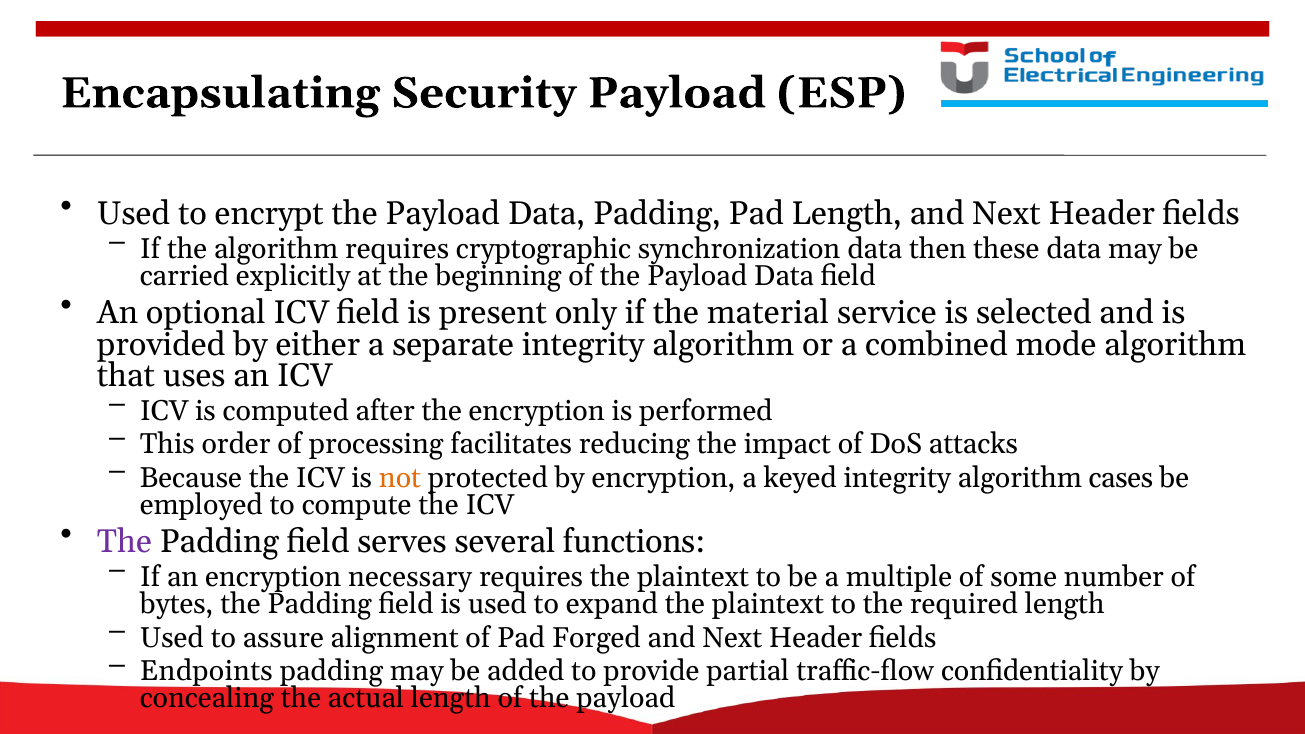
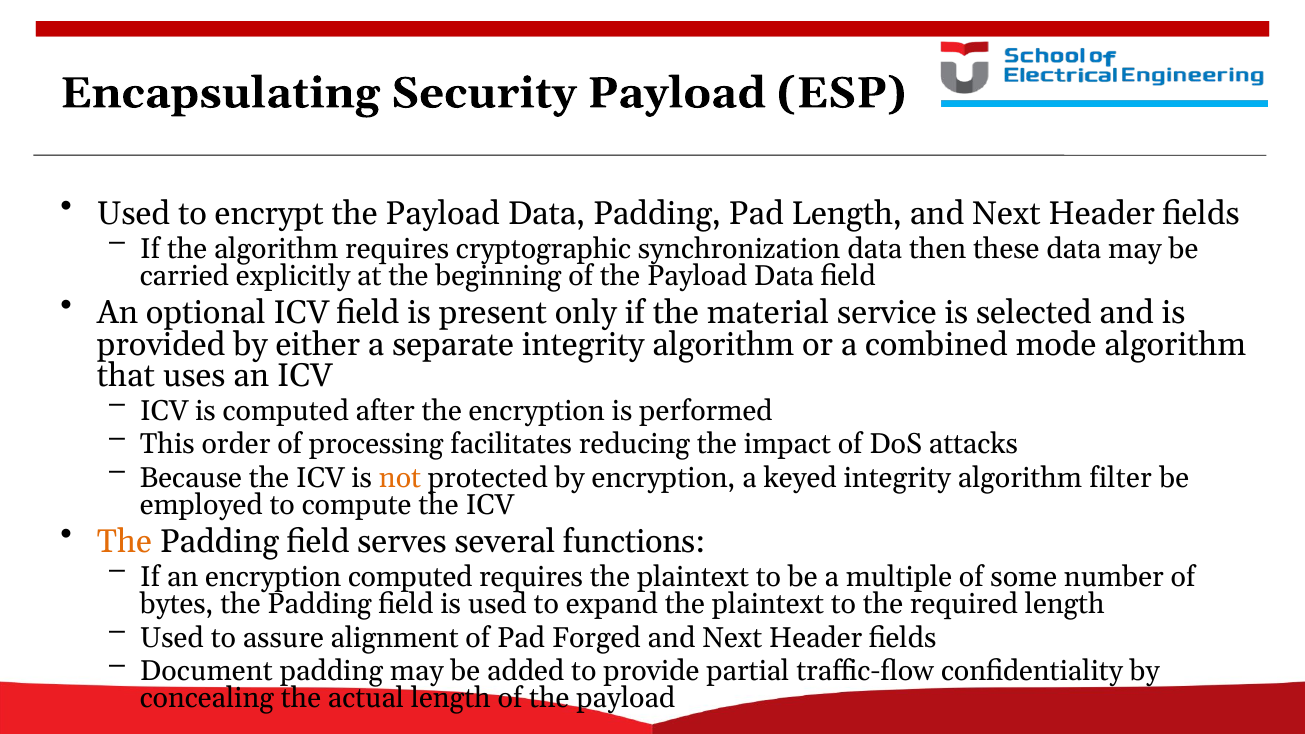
cases: cases -> filter (1121, 478)
The colour: purple -> orange (124, 542)
encryption necessary: necessary -> computed (410, 577)
Endpoints: Endpoints -> Document (206, 671)
